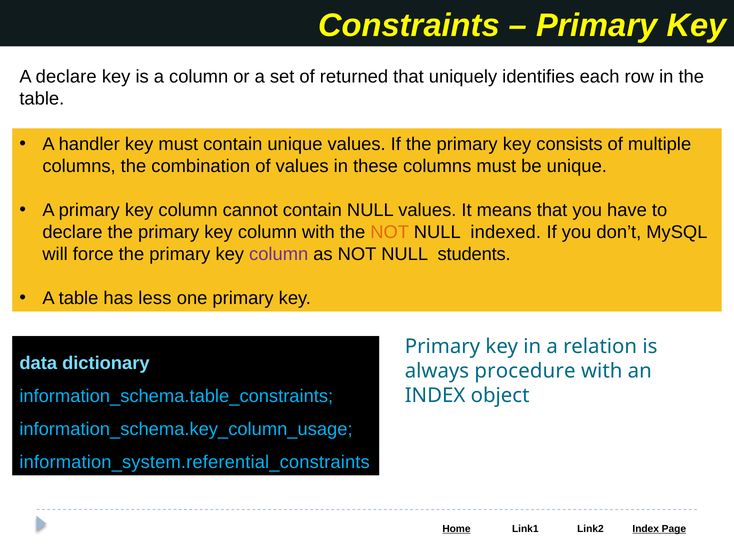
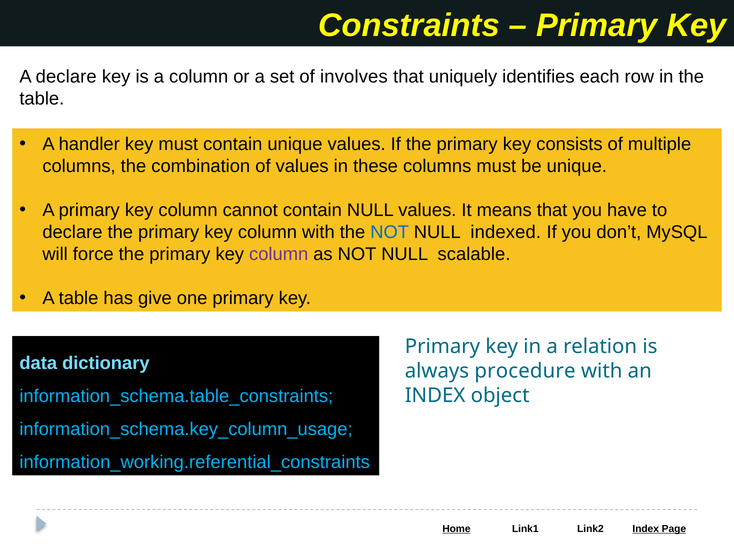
returned: returned -> involves (354, 77)
NOT colour: orange -> blue (390, 232)
students: students -> scalable (474, 254)
less: less -> give (155, 298)
information_system.referential_constraints: information_system.referential_constraints -> information_working.referential_constraints (195, 462)
